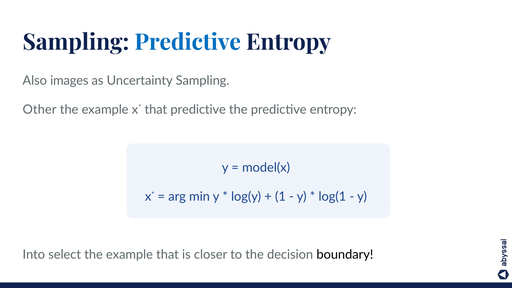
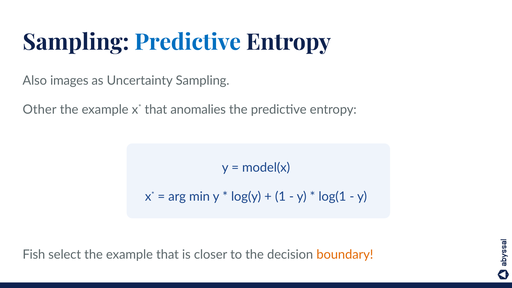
that predictive: predictive -> anomalies (198, 110)
Into: Into -> Fish (34, 255)
boundary colour: black -> orange (345, 255)
